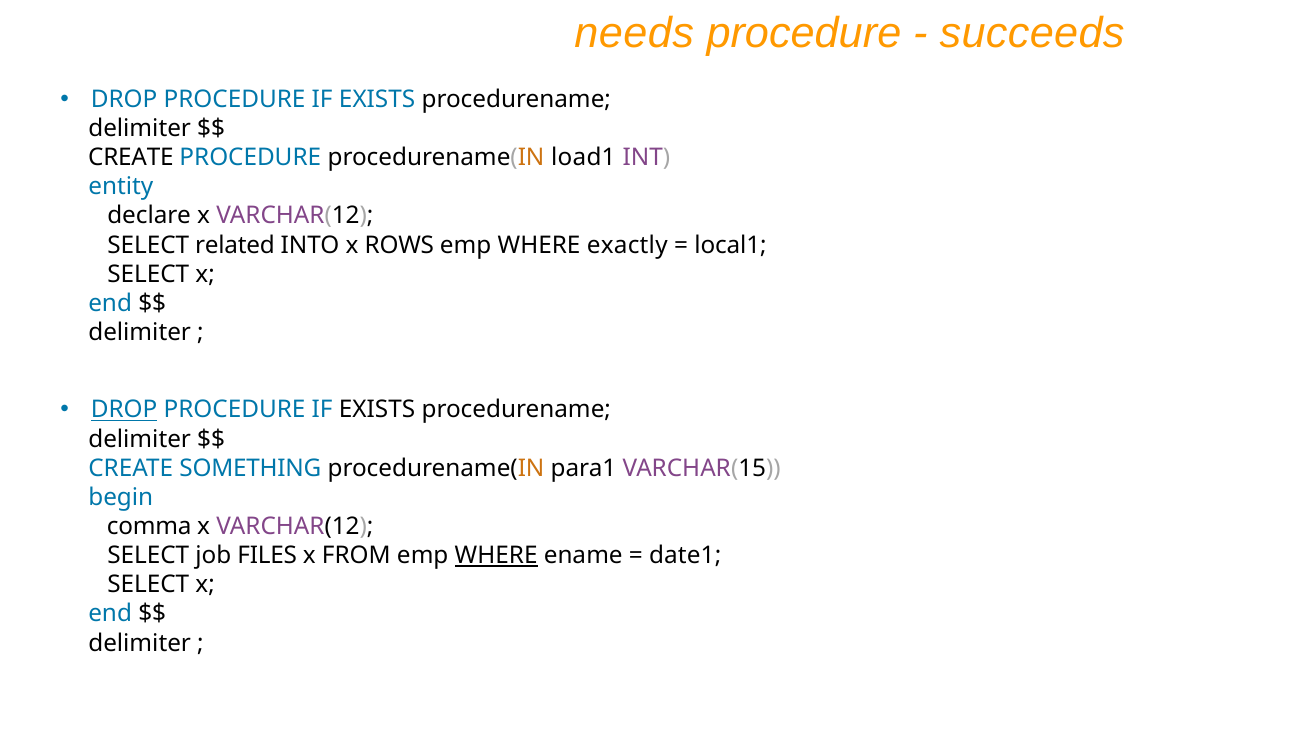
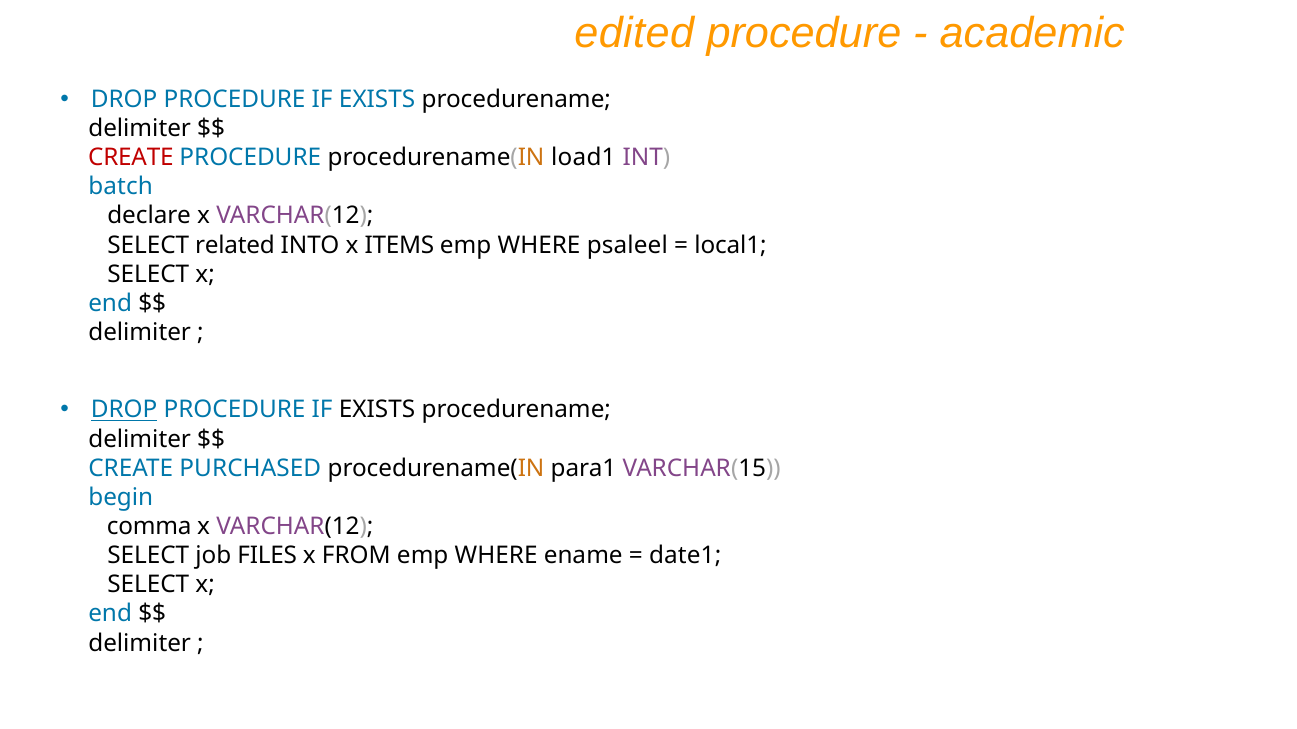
needs: needs -> edited (634, 34)
succeeds: succeeds -> academic (1032, 34)
CREATE colour: black -> red (131, 158)
entity: entity -> batch (121, 187)
ROWS: ROWS -> ITEMS (399, 245)
exactly: exactly -> psaleel (627, 245)
SOMETHING: SOMETHING -> PURCHASED (250, 469)
WHERE underline: present -> none (496, 556)
